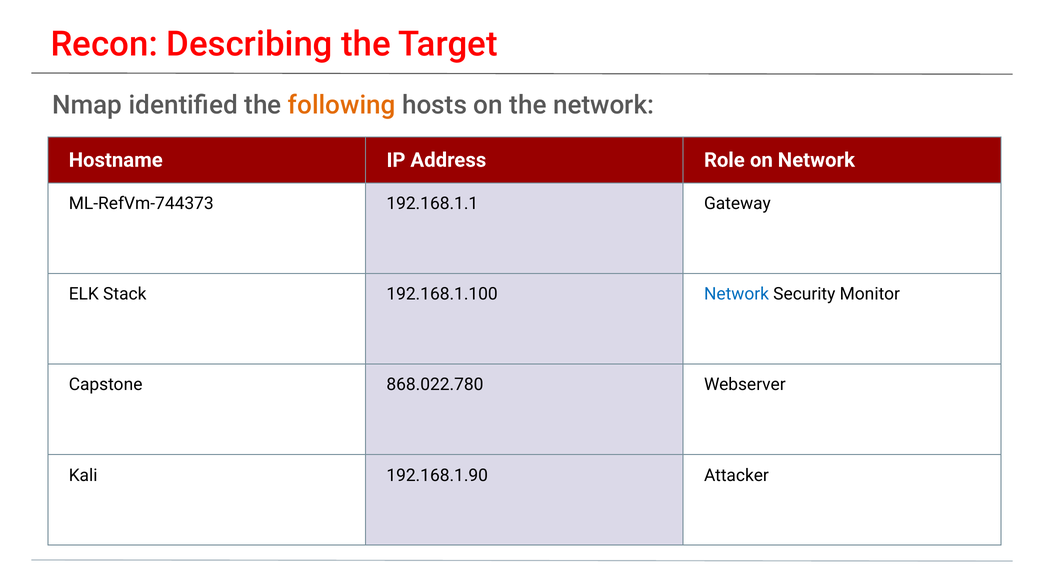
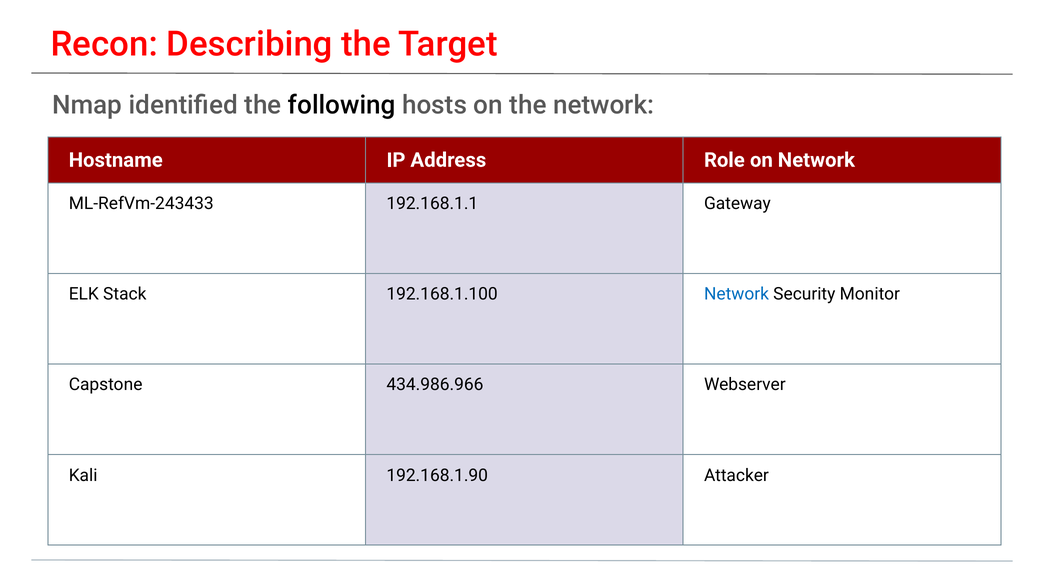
following colour: orange -> black (342, 105)
ML-RefVm-744373: ML-RefVm-744373 -> ML-RefVm-243433 (141, 204)
868.022.780: 868.022.780 -> 434.986.966 (435, 385)
